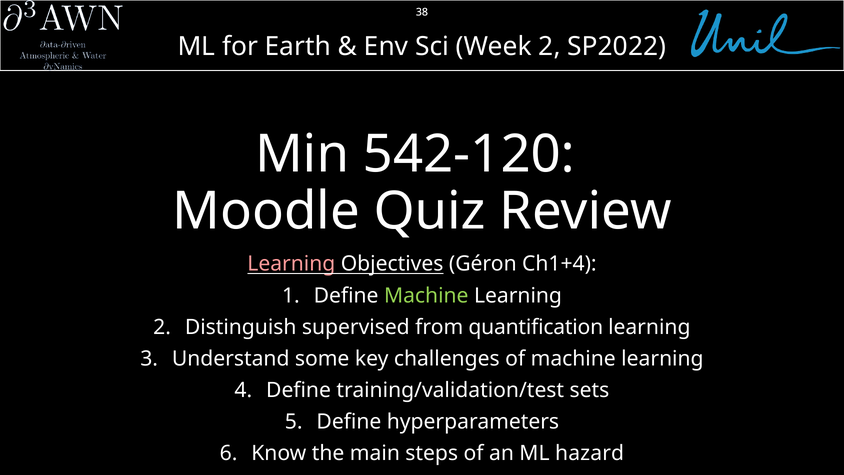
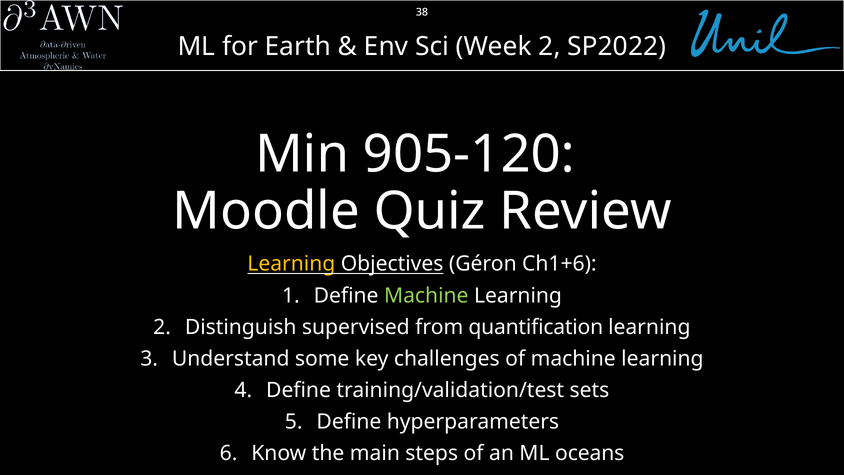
542-120: 542-120 -> 905-120 (469, 154)
Learning colour: pink -> yellow (291, 264)
Ch1+4: Ch1+4 -> Ch1+6 (559, 264)
hazard: hazard -> oceans (590, 453)
